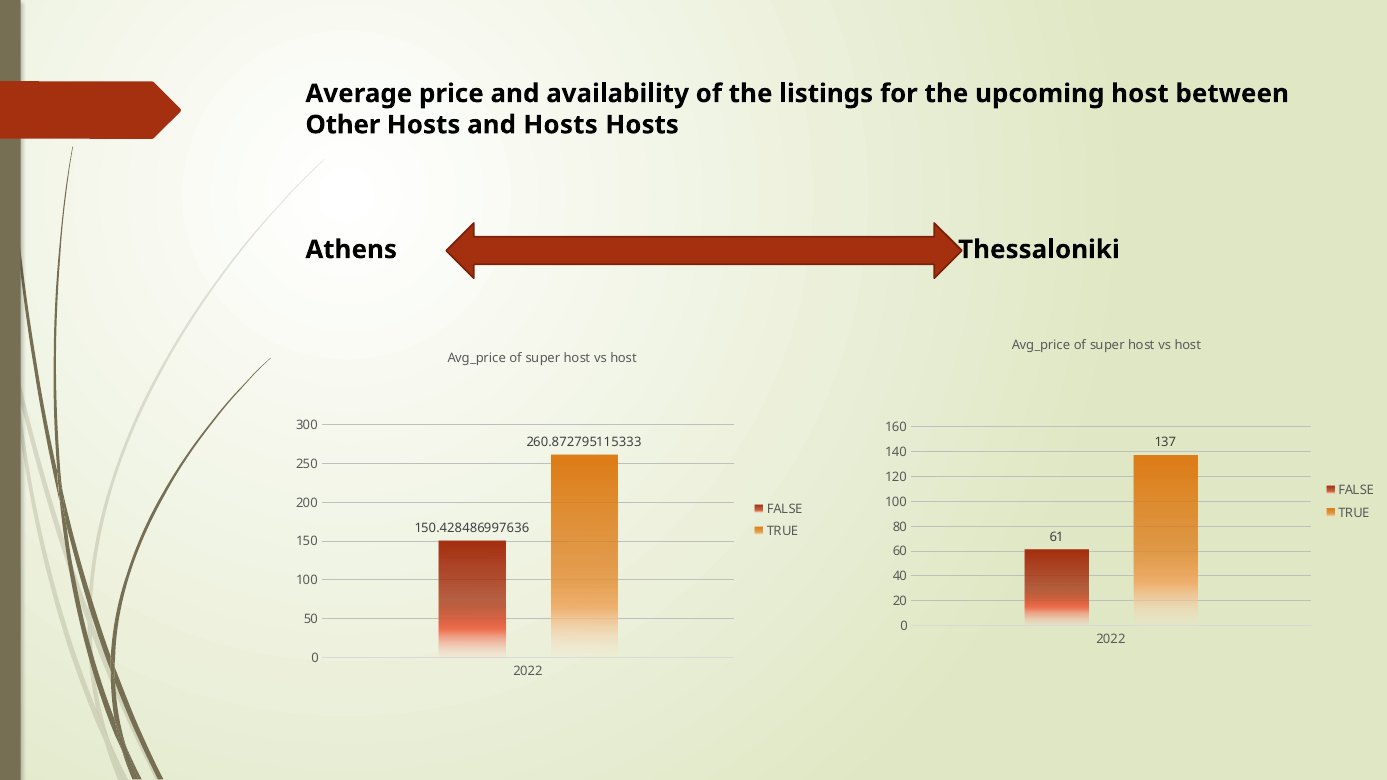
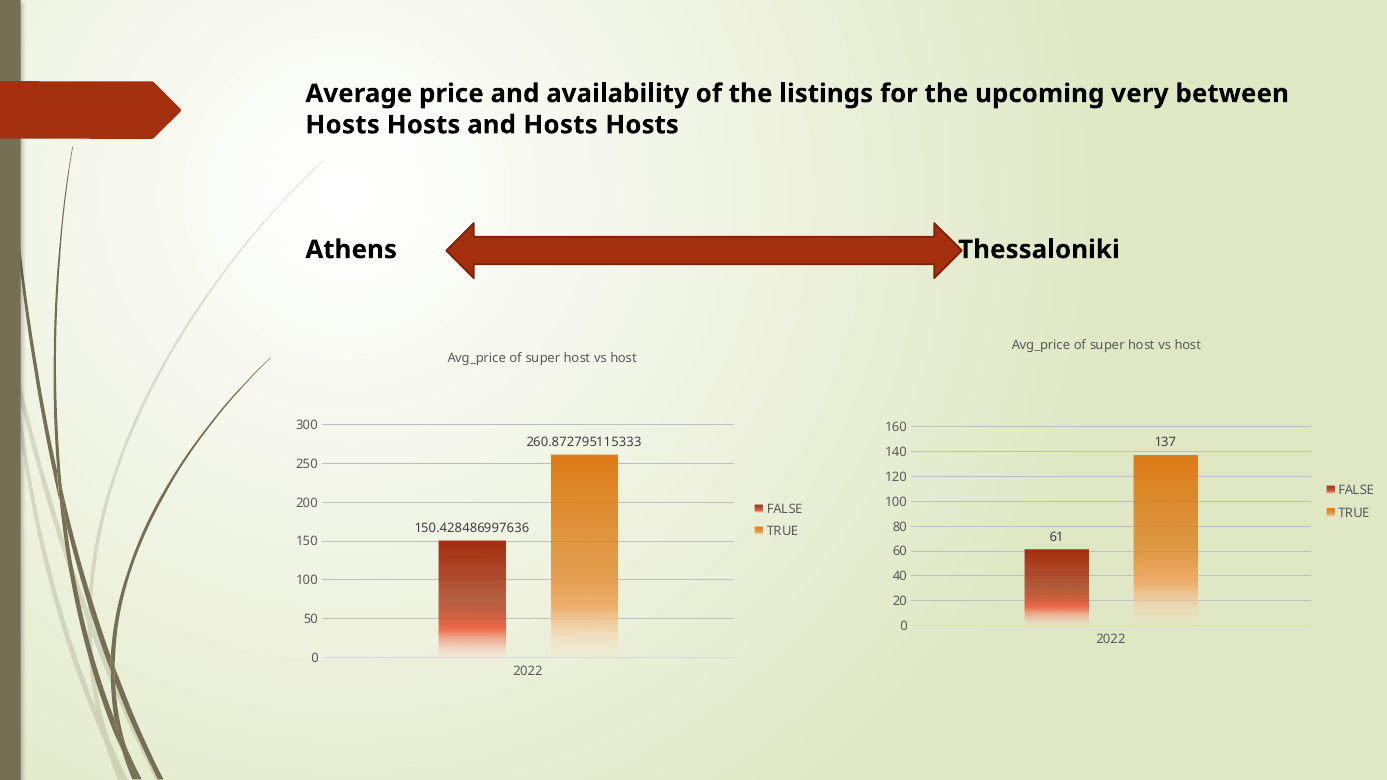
upcoming host: host -> very (1140, 94)
Other: Other -> Hosts (343, 125)
